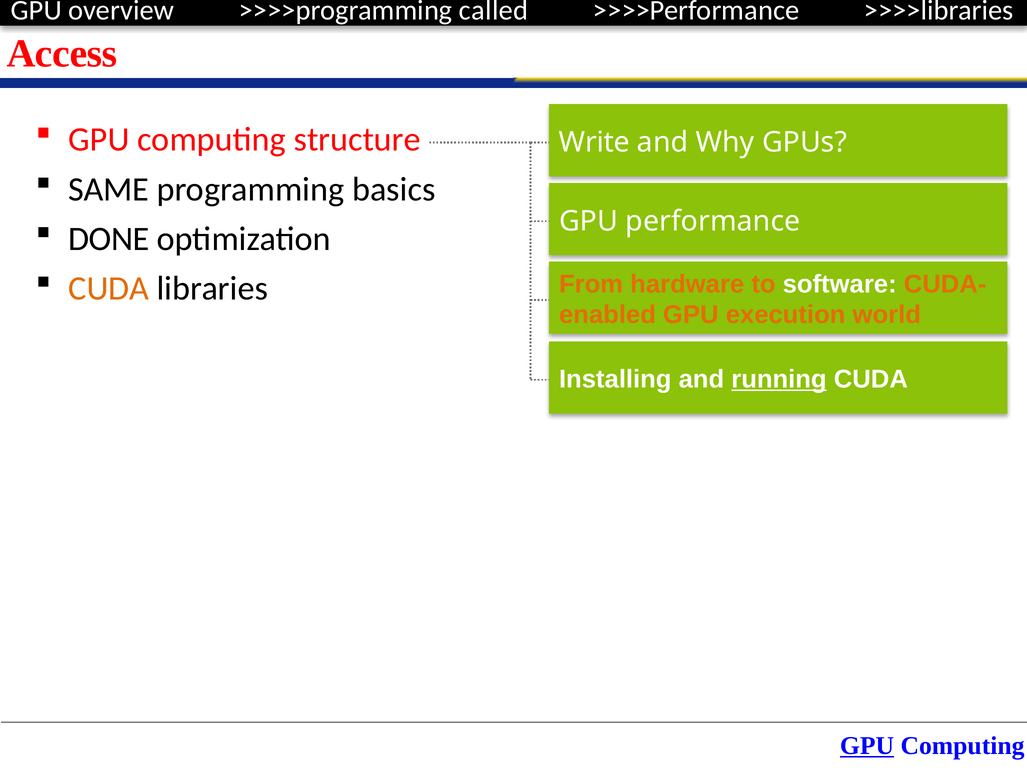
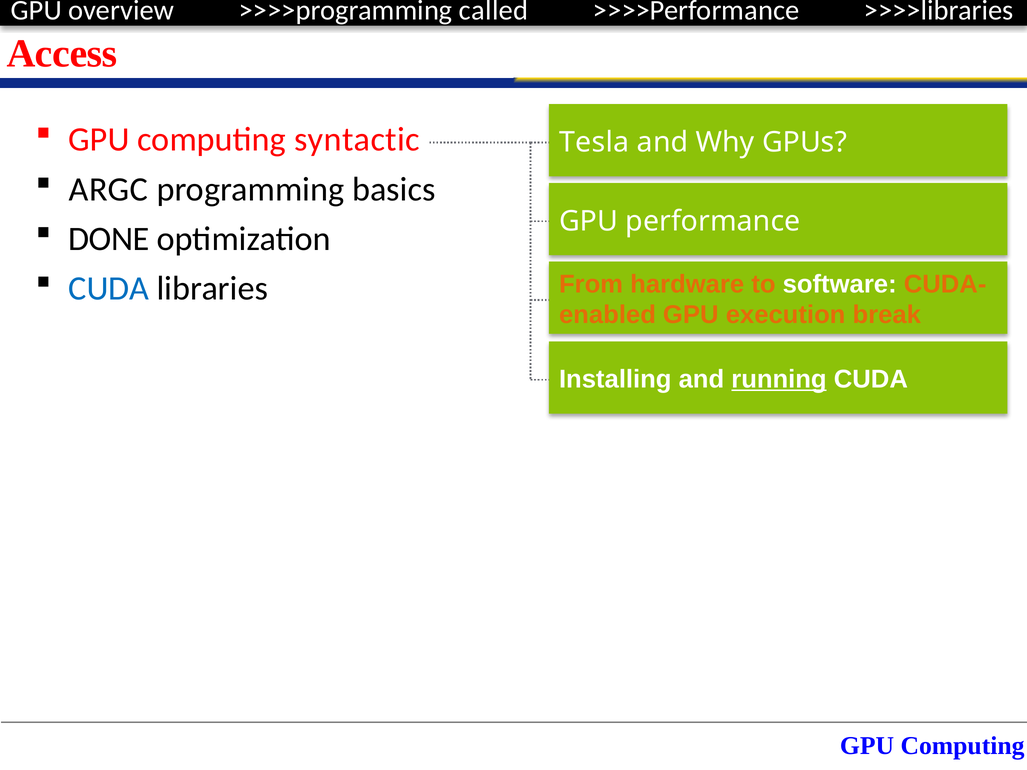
structure: structure -> syntactic (357, 140)
Write: Write -> Tesla (594, 142)
SAME: SAME -> ARGC (108, 189)
CUDA colour: orange -> blue (109, 289)
world: world -> break (887, 315)
GPU underline: present -> none (867, 746)
